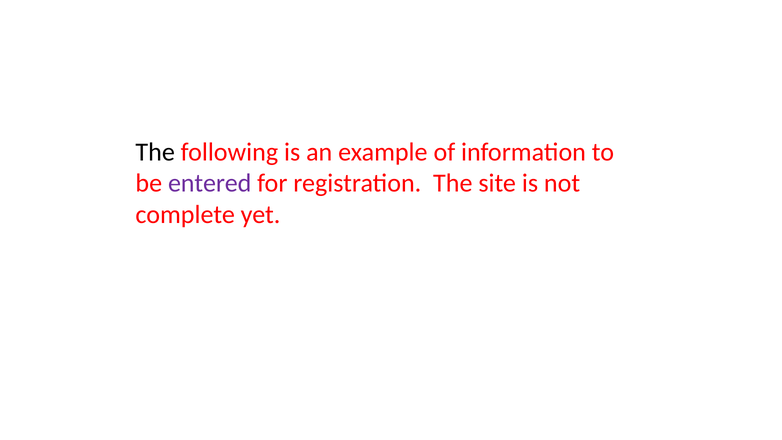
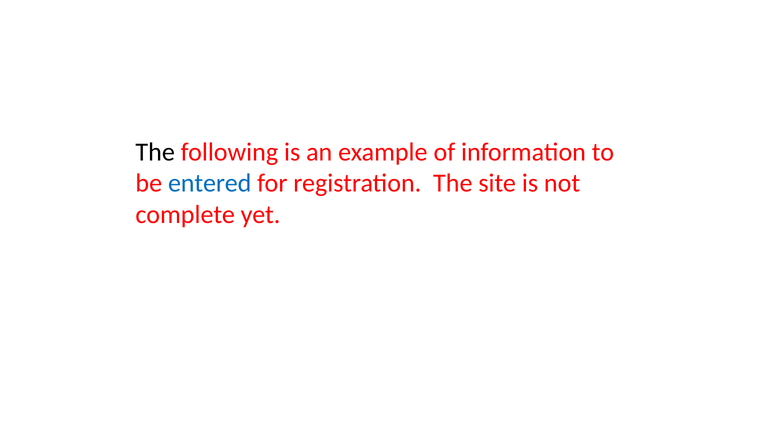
entered colour: purple -> blue (210, 183)
